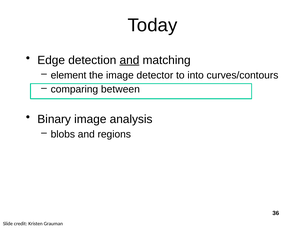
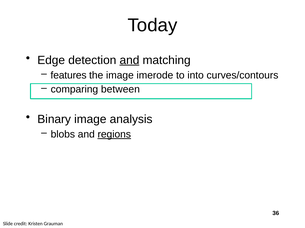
element: element -> features (69, 75)
detector: detector -> imerode (155, 75)
regions underline: none -> present (114, 135)
